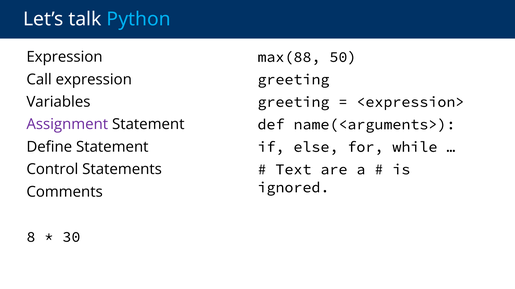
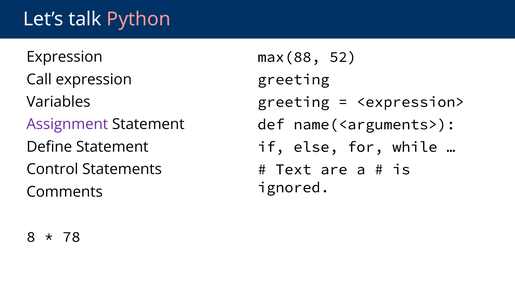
Python colour: light blue -> pink (139, 19)
50: 50 -> 52 (343, 57)
30: 30 -> 78 (71, 237)
